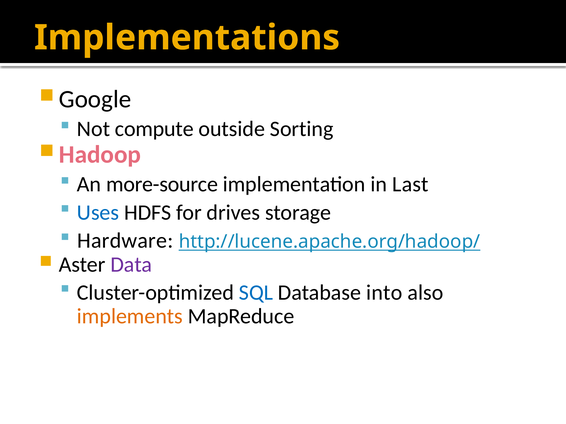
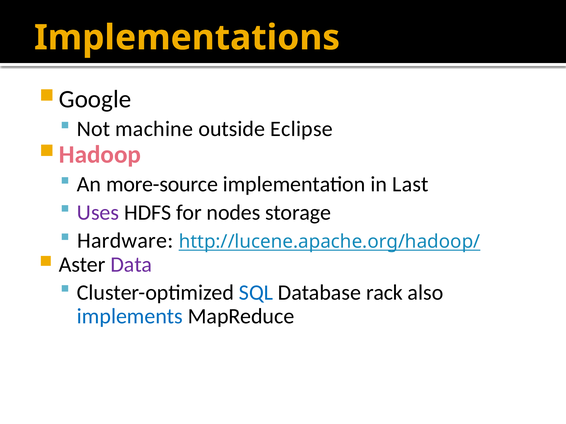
compute: compute -> machine (154, 129)
Sorting: Sorting -> Eclipse (302, 129)
Uses colour: blue -> purple (98, 213)
drives: drives -> nodes (233, 213)
into: into -> rack (384, 293)
implements colour: orange -> blue (130, 317)
